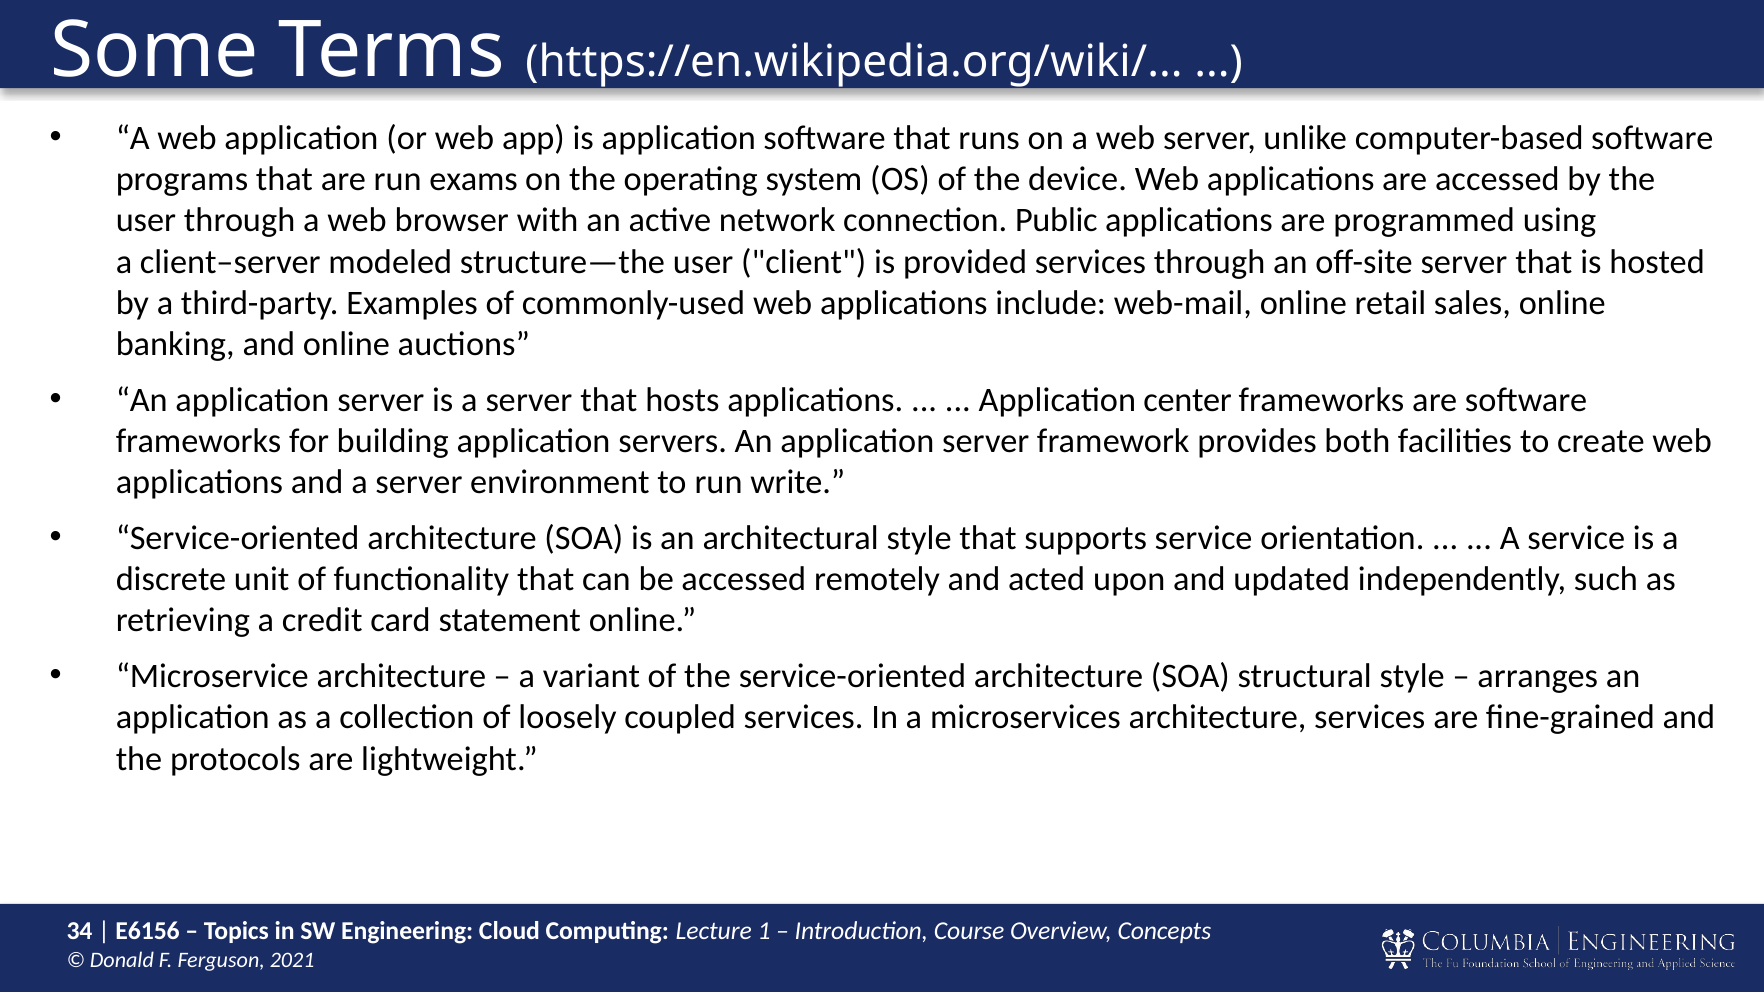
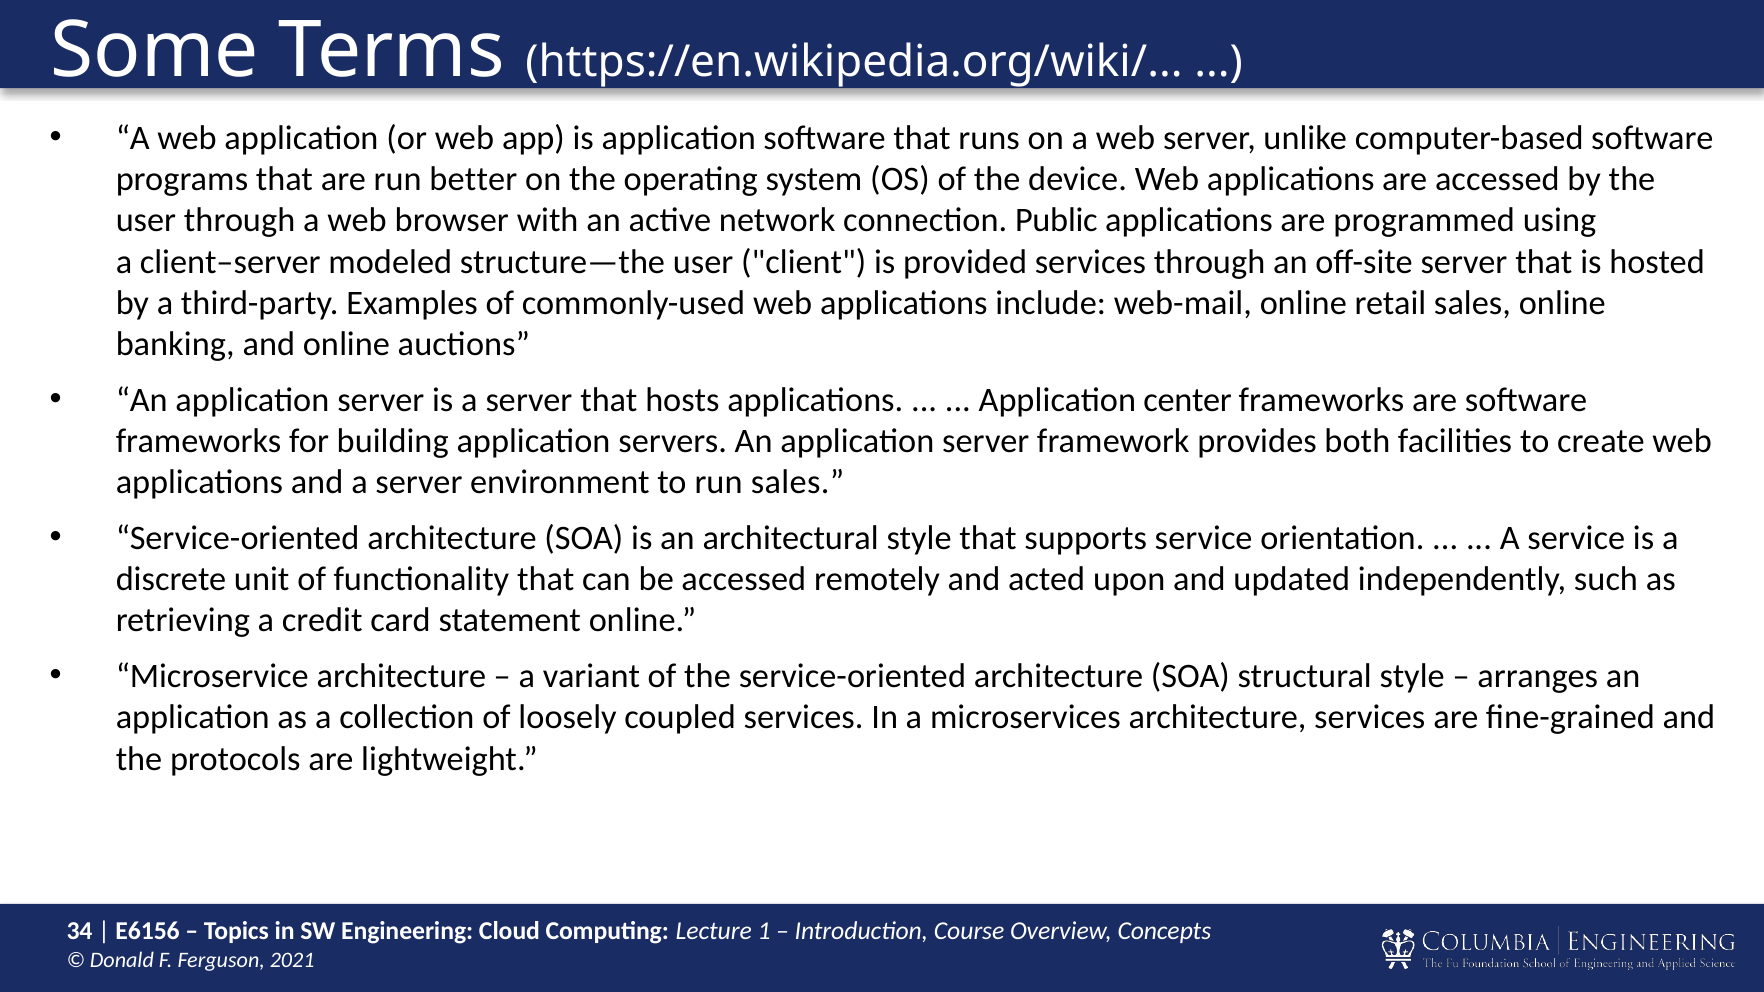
exams: exams -> better (473, 179)
run write: write -> sales (798, 482)
